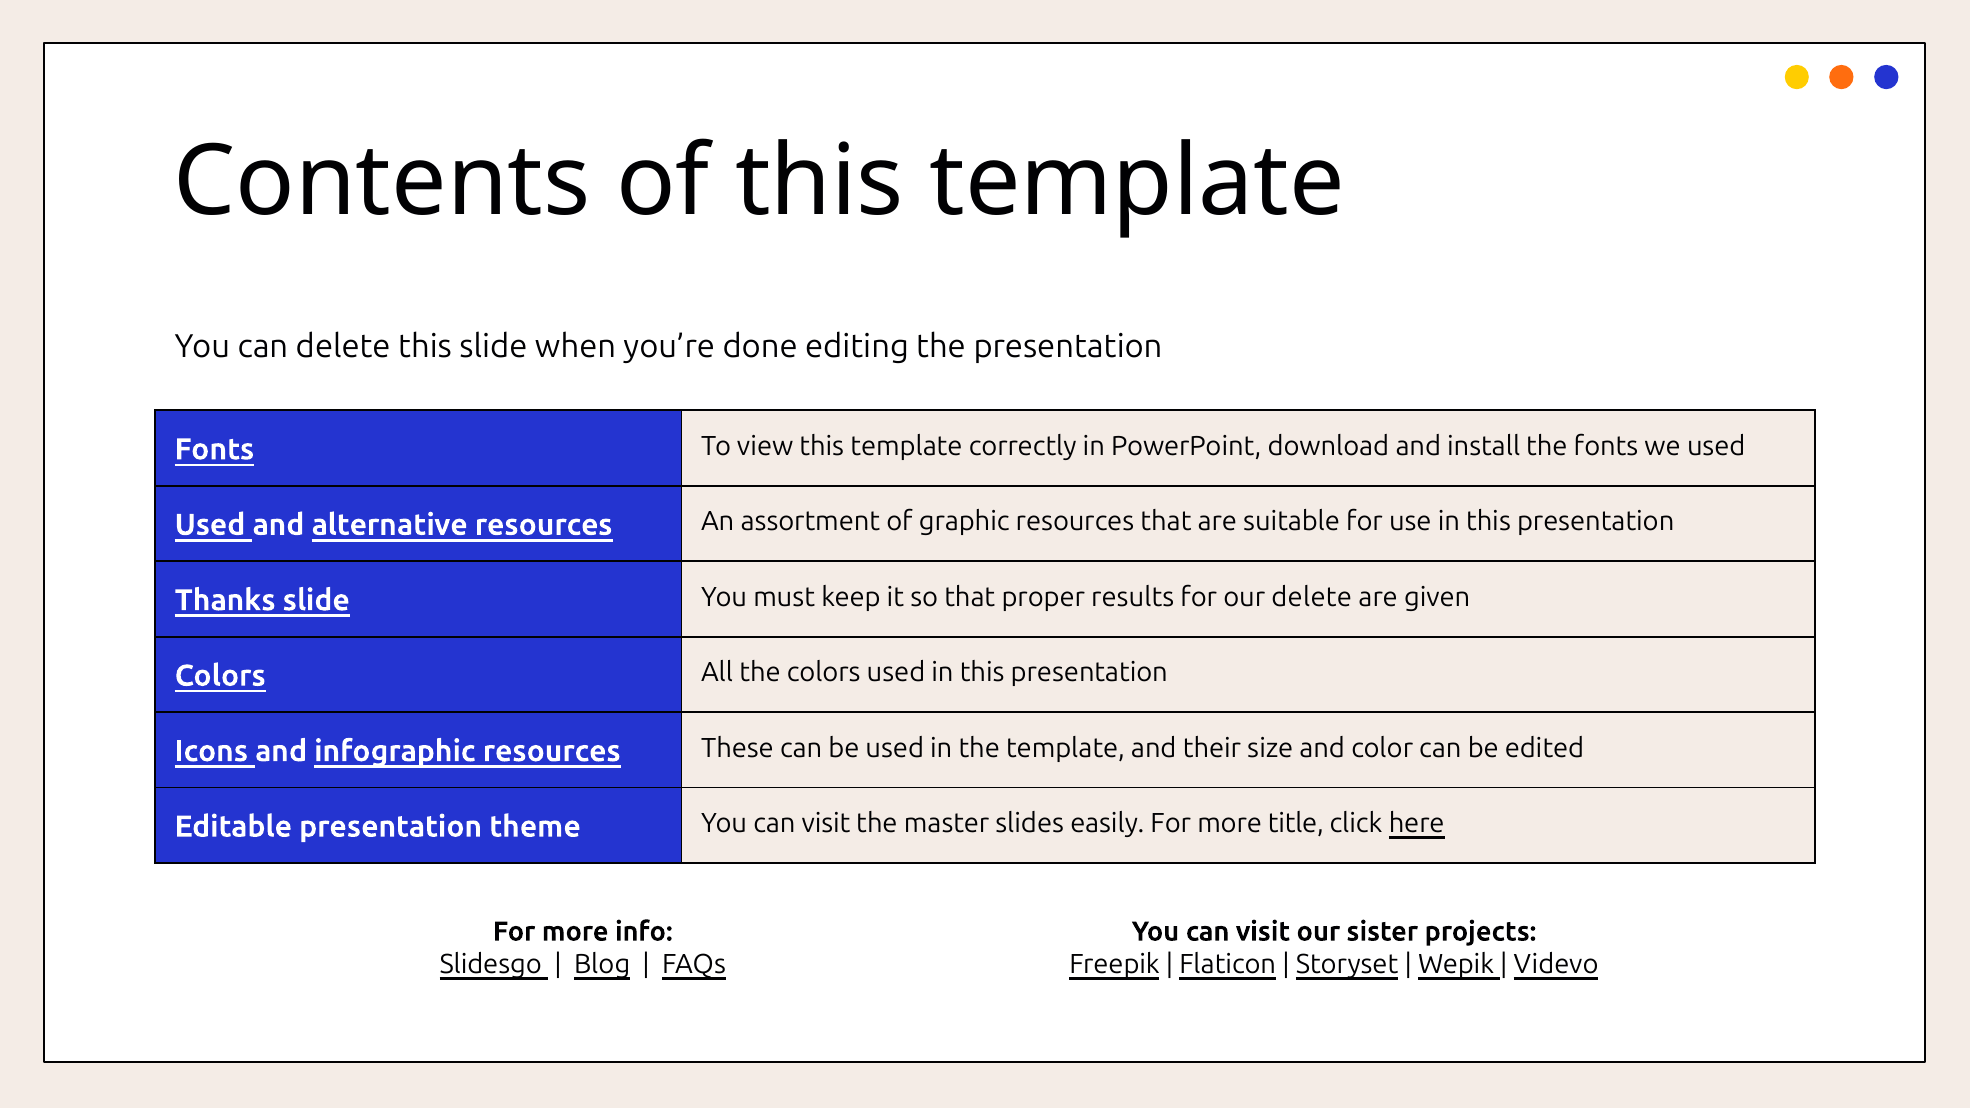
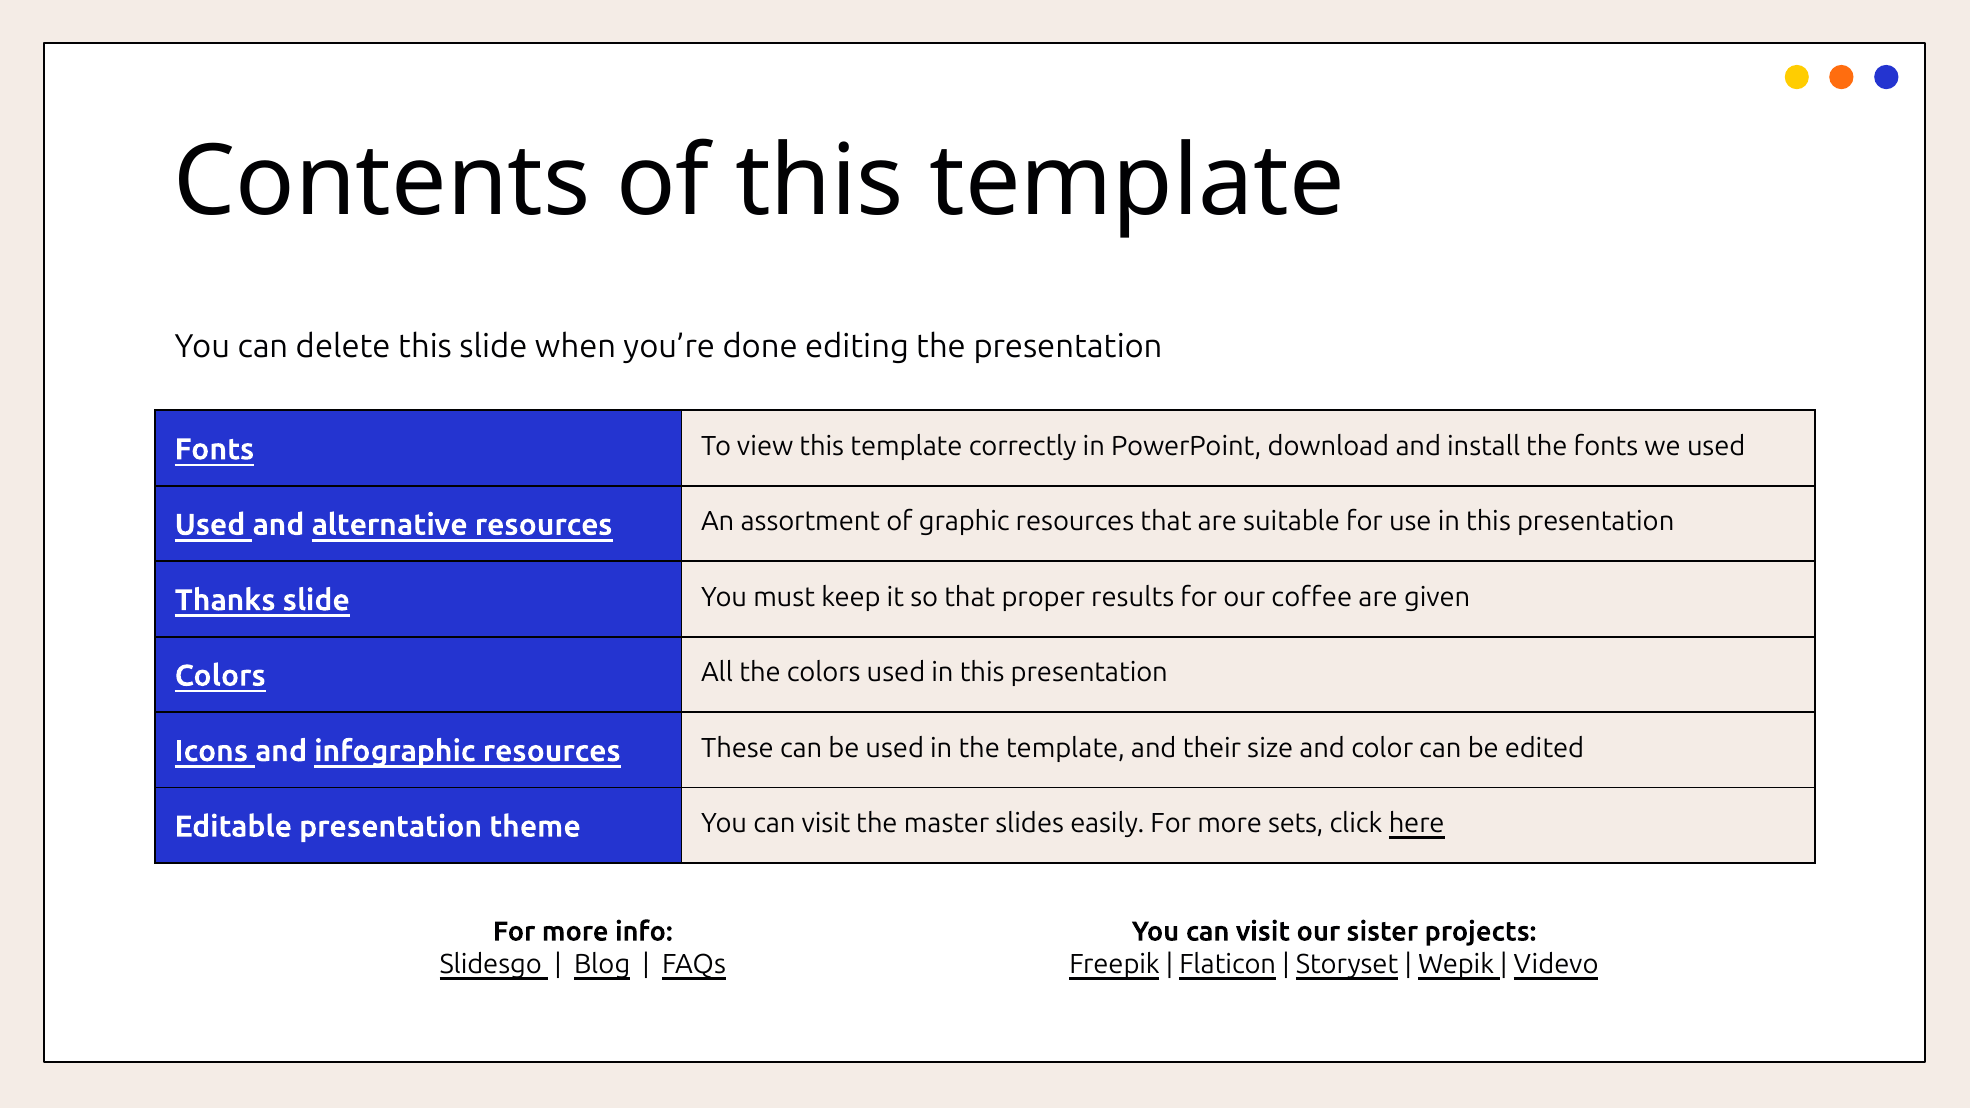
our delete: delete -> coffee (1312, 597)
title: title -> sets (1296, 824)
